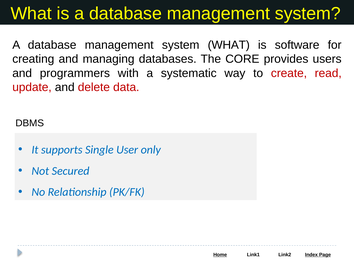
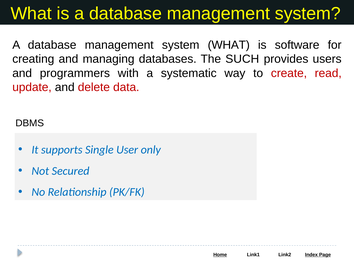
CORE: CORE -> SUCH (242, 59)
